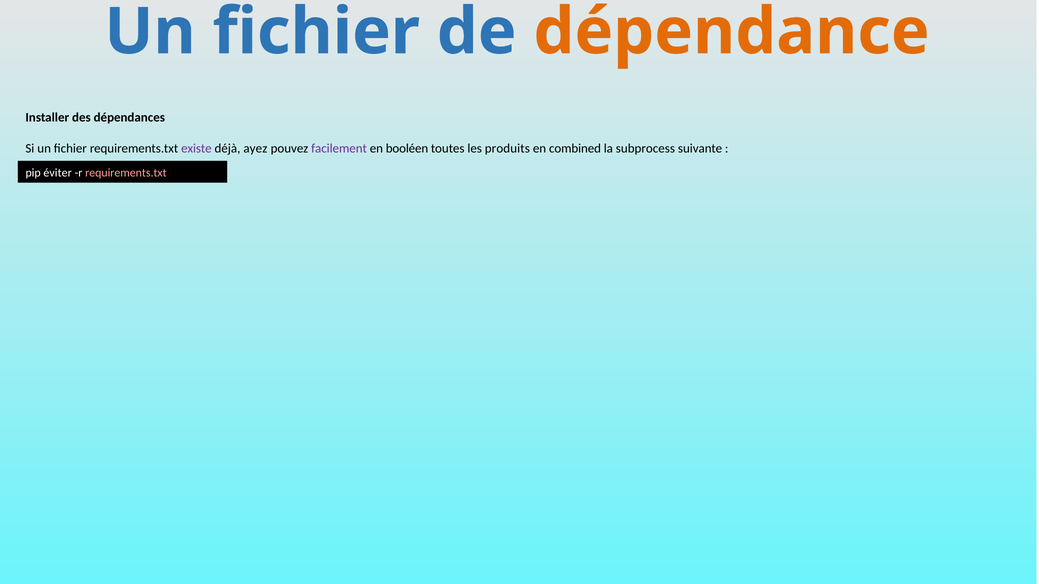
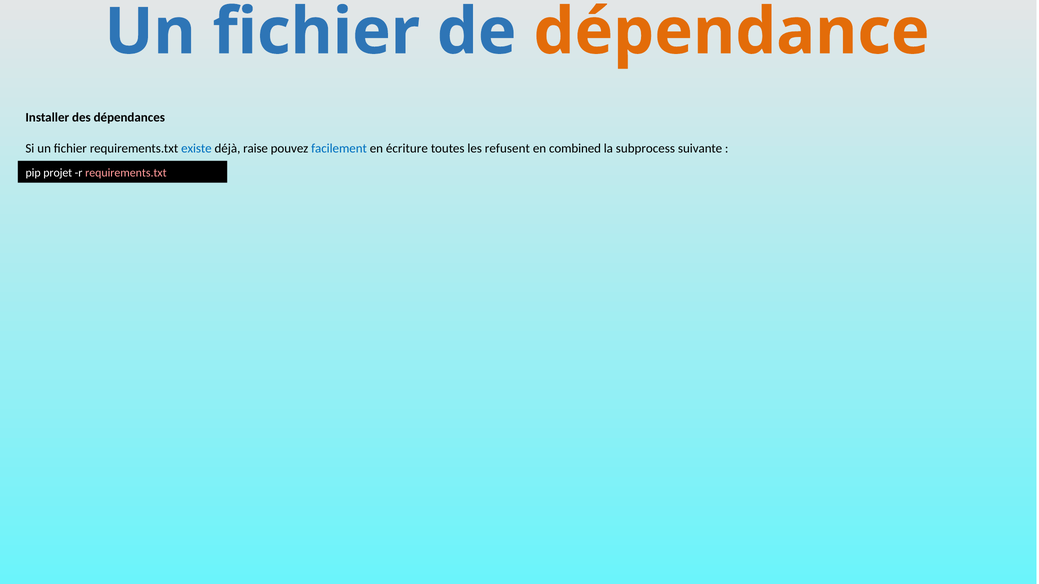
existe colour: purple -> blue (196, 149)
ayez: ayez -> raise (256, 149)
facilement colour: purple -> blue (339, 149)
booléen: booléen -> écriture (407, 149)
produits: produits -> refusent (507, 149)
éviter: éviter -> projet (58, 173)
